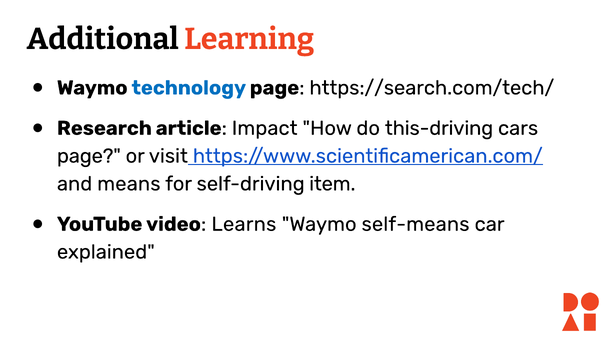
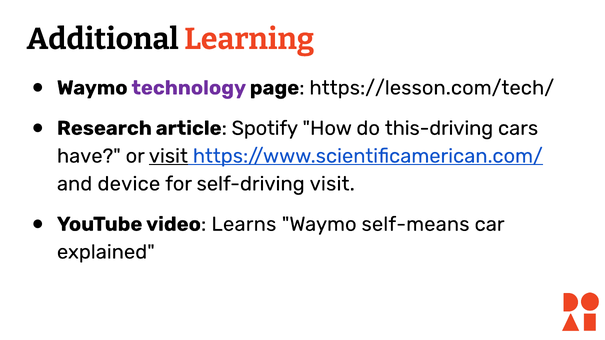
technology colour: blue -> purple (189, 88)
https://search.com/tech/: https://search.com/tech/ -> https://lesson.com/tech/ (432, 88)
Impact: Impact -> Spotify (265, 128)
page: page -> have (89, 156)
visit underline: none -> present (168, 156)
means: means -> device (129, 184)
self-driving item: item -> visit (332, 184)
